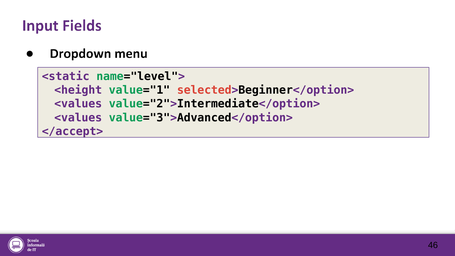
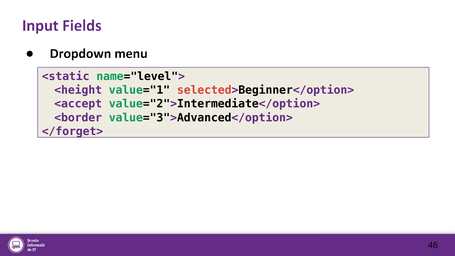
<values: <values -> <accept (78, 104)
<values: <values -> <border (78, 118)
</accept>: </accept> -> </forget> (73, 131)
